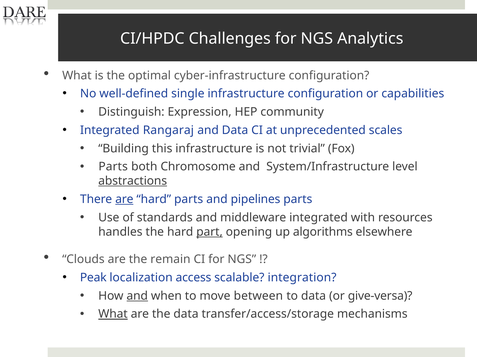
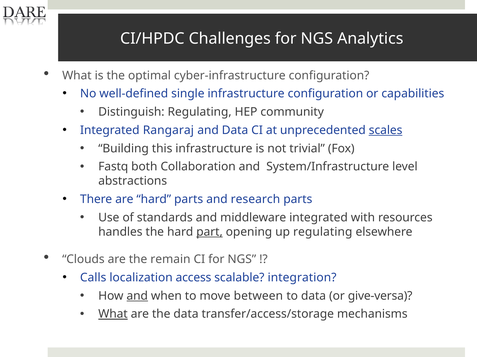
Distinguish Expression: Expression -> Regulating (200, 112)
scales underline: none -> present (386, 130)
Parts: Parts -> Fastq (113, 167)
Chromosome: Chromosome -> Collaboration (198, 167)
abstractions underline: present -> none (133, 181)
are underline: present -> none (124, 200)
pipelines: pipelines -> research (255, 200)
up algorithms: algorithms -> regulating (323, 232)
Peak: Peak -> Calls (93, 278)
